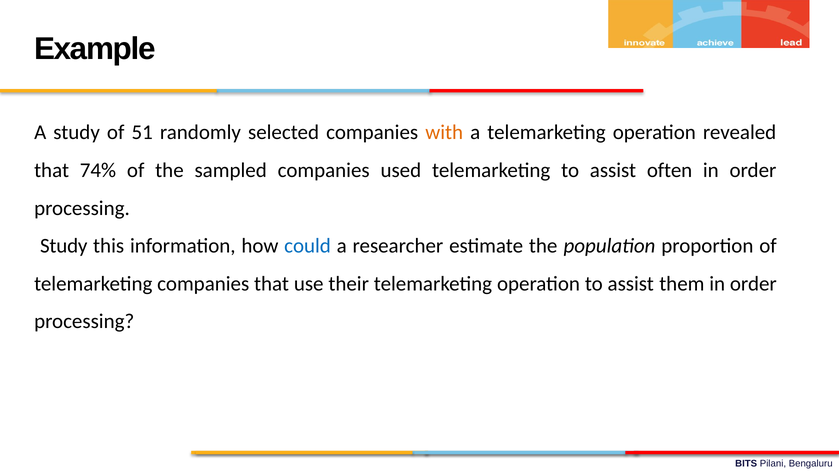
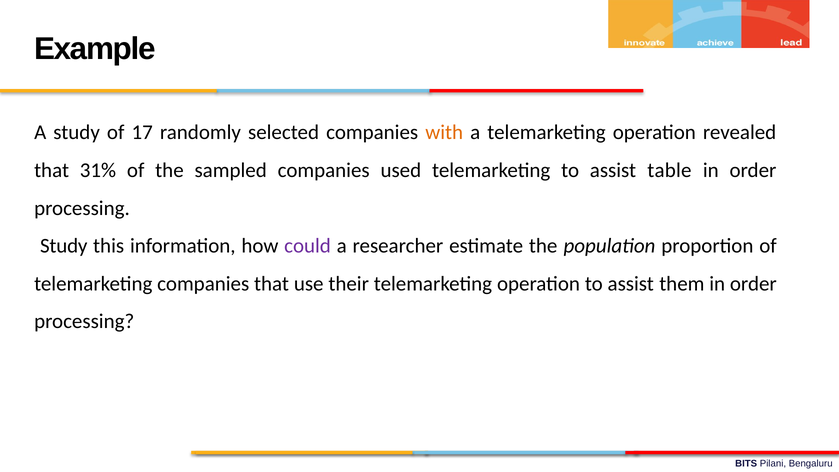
51: 51 -> 17 (142, 133)
74%: 74% -> 31% (98, 170)
often: often -> table (669, 170)
could colour: blue -> purple (308, 246)
